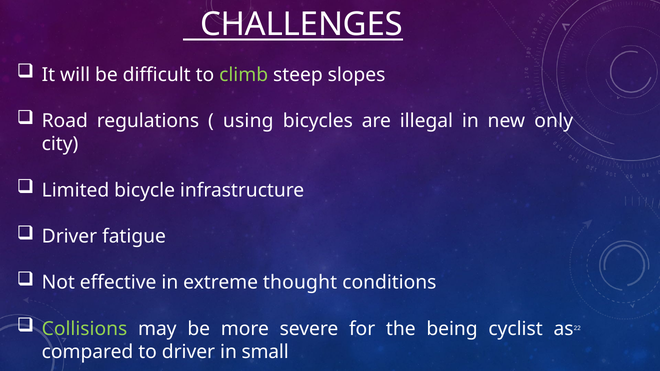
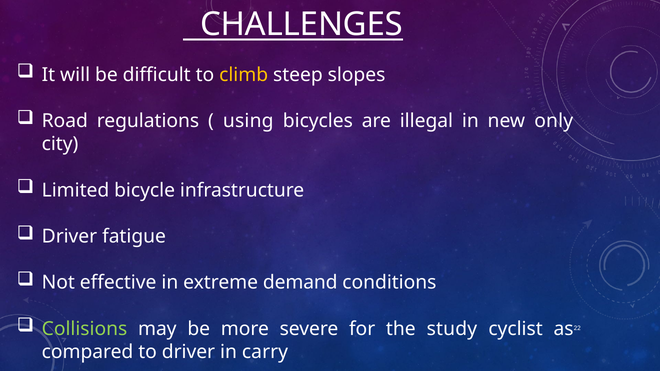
climb colour: light green -> yellow (244, 75)
thought: thought -> demand (300, 283)
being: being -> study (452, 329)
small: small -> carry (265, 352)
